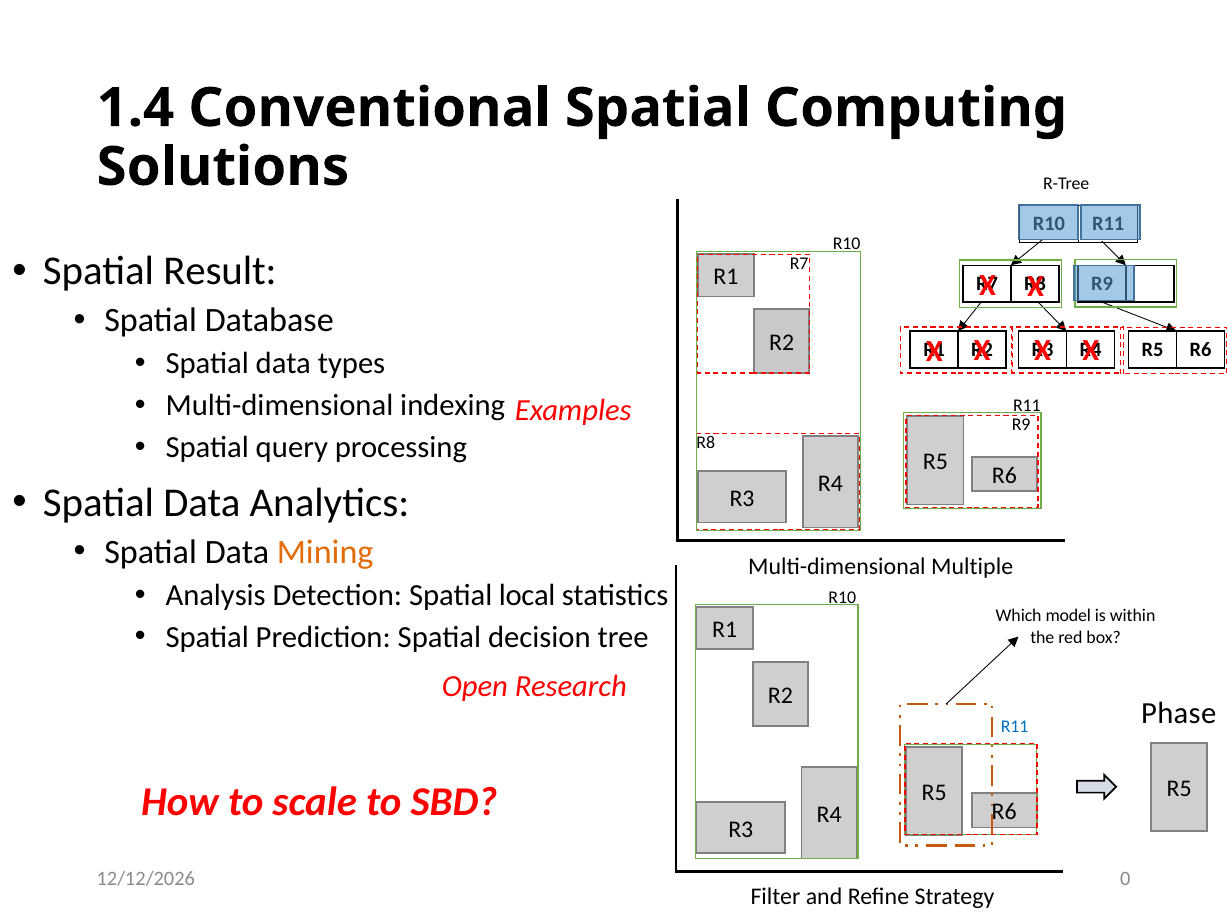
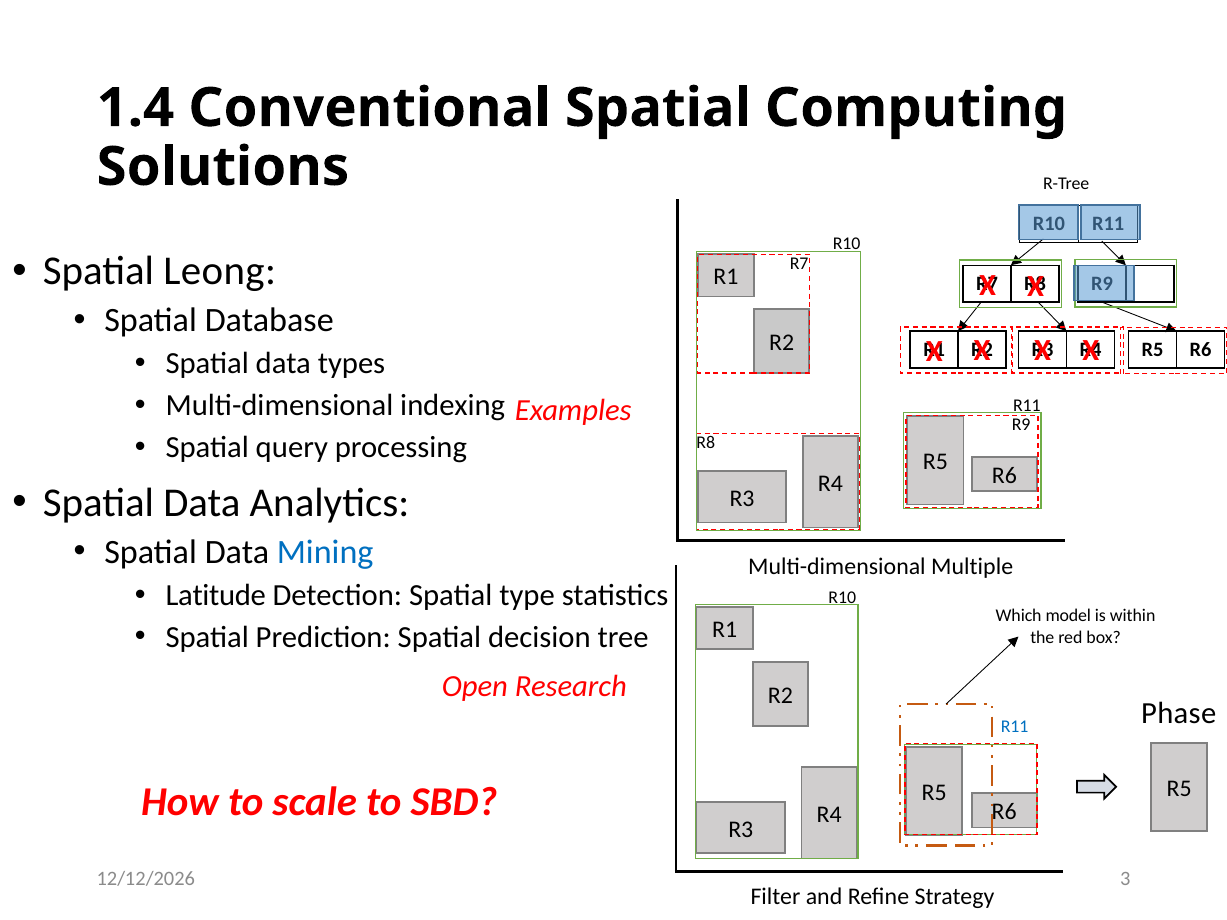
Result: Result -> Leong (220, 271)
Mining colour: orange -> blue (325, 552)
Analysis: Analysis -> Latitude (216, 595)
local: local -> type (527, 595)
0: 0 -> 3 (1125, 879)
